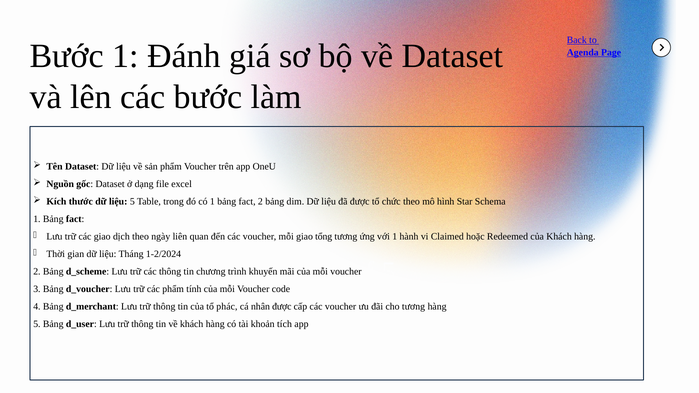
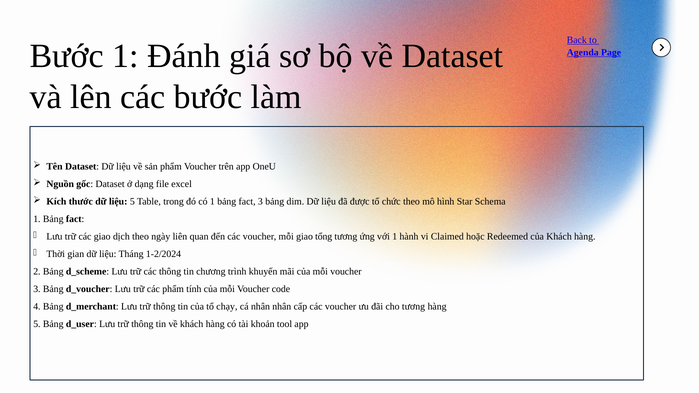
fact 2: 2 -> 3 (260, 202)
phác: phác -> chạy (227, 306)
nhân được: được -> nhân (282, 306)
tích: tích -> tool (285, 324)
